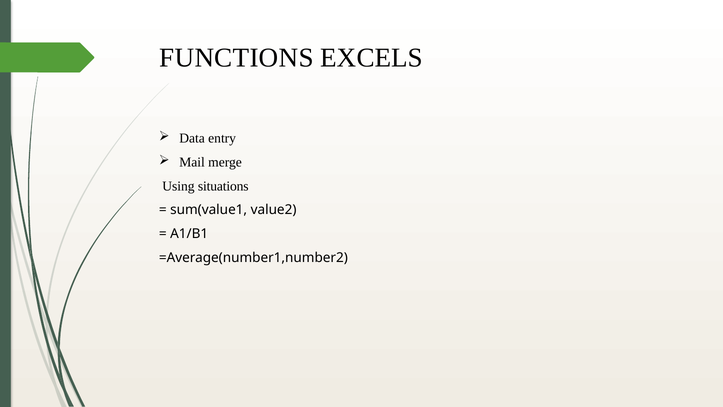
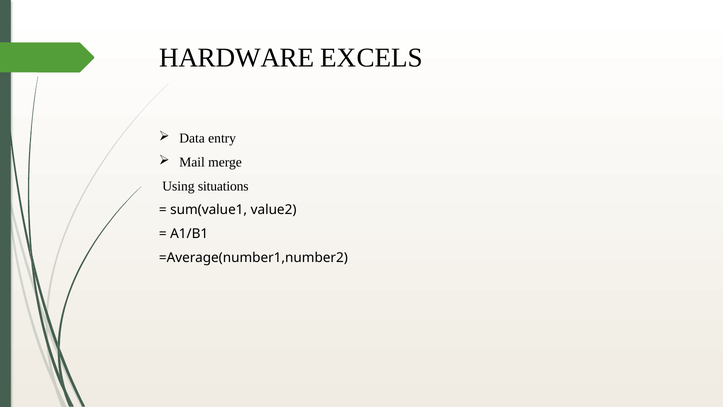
FUNCTIONS: FUNCTIONS -> HARDWARE (237, 58)
